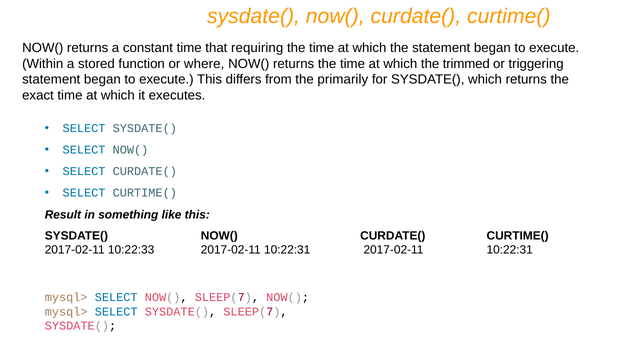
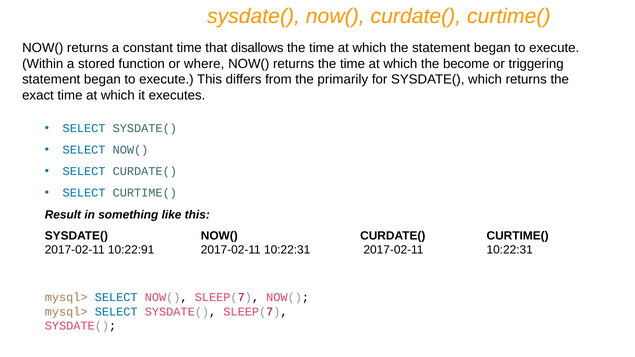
requiring: requiring -> disallows (257, 48)
trimmed: trimmed -> become (466, 64)
10:22:33: 10:22:33 -> 10:22:91 (131, 250)
